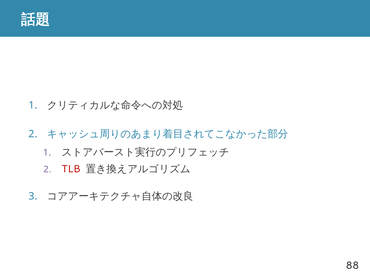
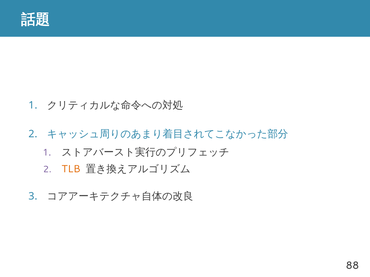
TLB colour: red -> orange (71, 169)
